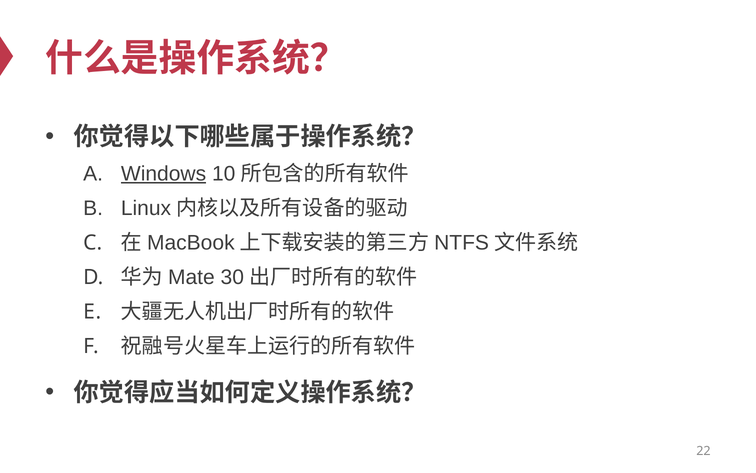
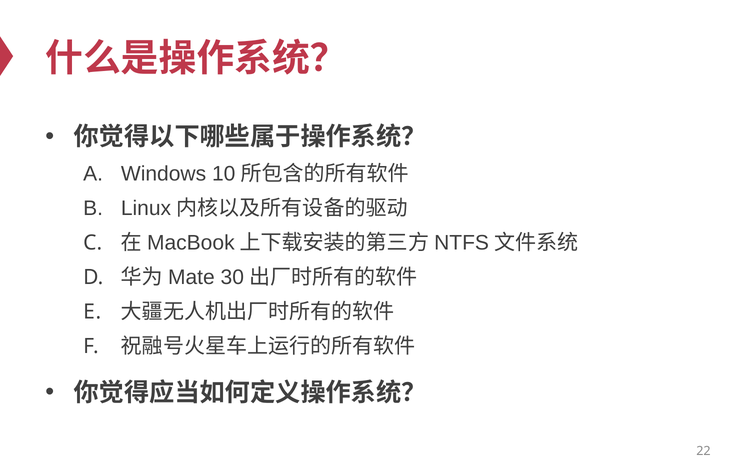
Windows underline: present -> none (164, 174)
